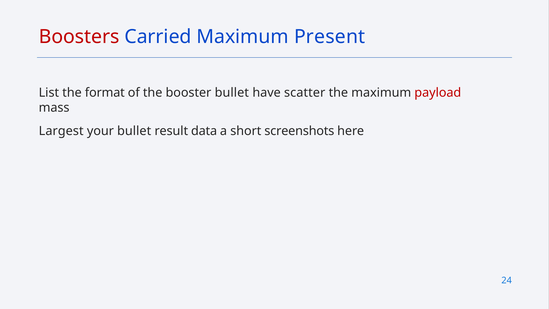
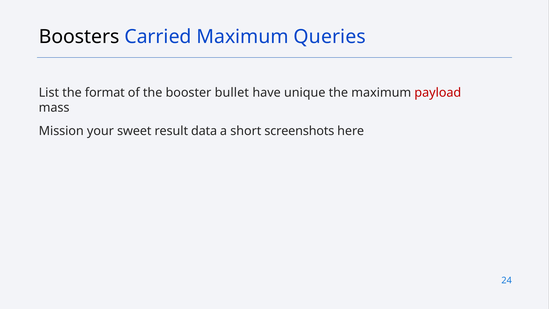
Boosters colour: red -> black (79, 37)
Present: Present -> Queries (330, 37)
scatter: scatter -> unique (305, 93)
Largest: Largest -> Mission (61, 131)
your bullet: bullet -> sweet (134, 131)
